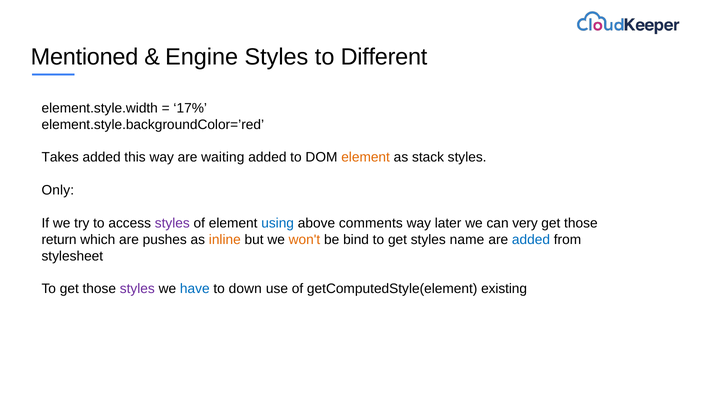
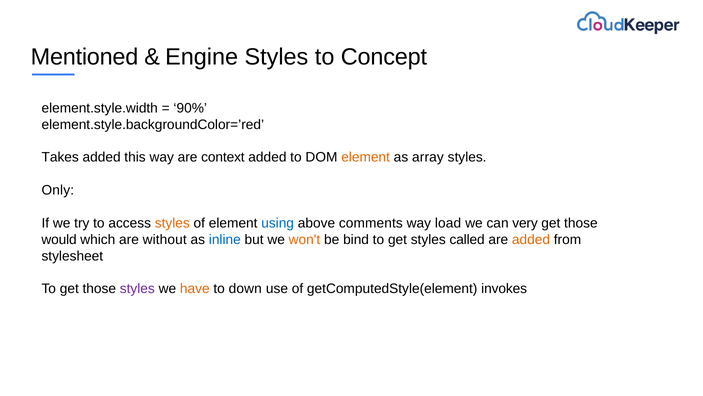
Different: Different -> Concept (384, 57)
17%: 17% -> 90% (190, 108)
waiting: waiting -> context (223, 157)
stack: stack -> array (428, 157)
styles colour: purple -> orange (172, 223)
later: later -> load (448, 223)
return: return -> would (59, 239)
pushes: pushes -> without (165, 239)
inline colour: orange -> blue (225, 239)
name: name -> called (467, 239)
added colour: blue -> orange (531, 239)
have colour: blue -> orange (195, 289)
existing: existing -> invokes (504, 289)
